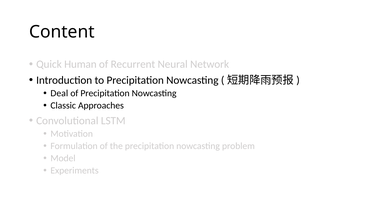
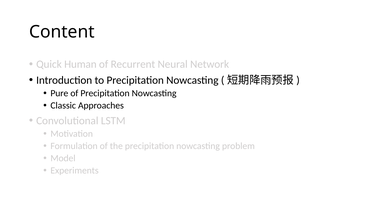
Deal: Deal -> Pure (59, 93)
